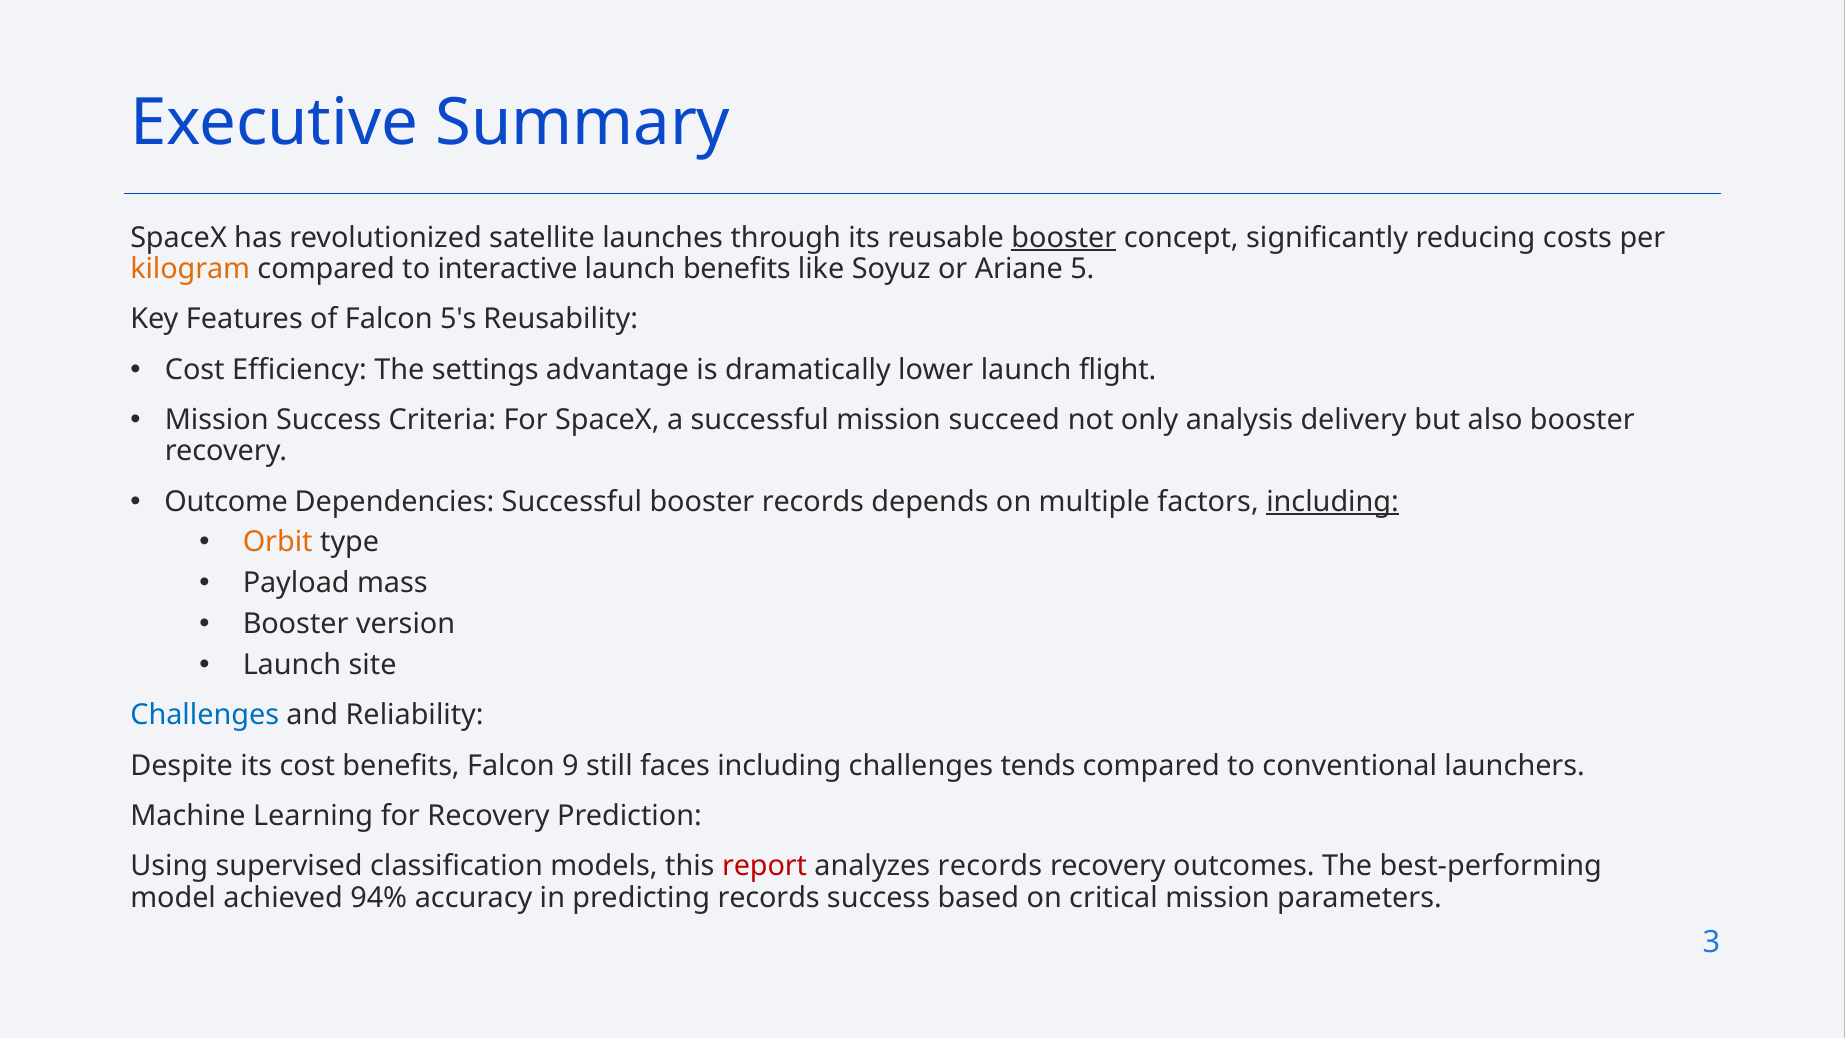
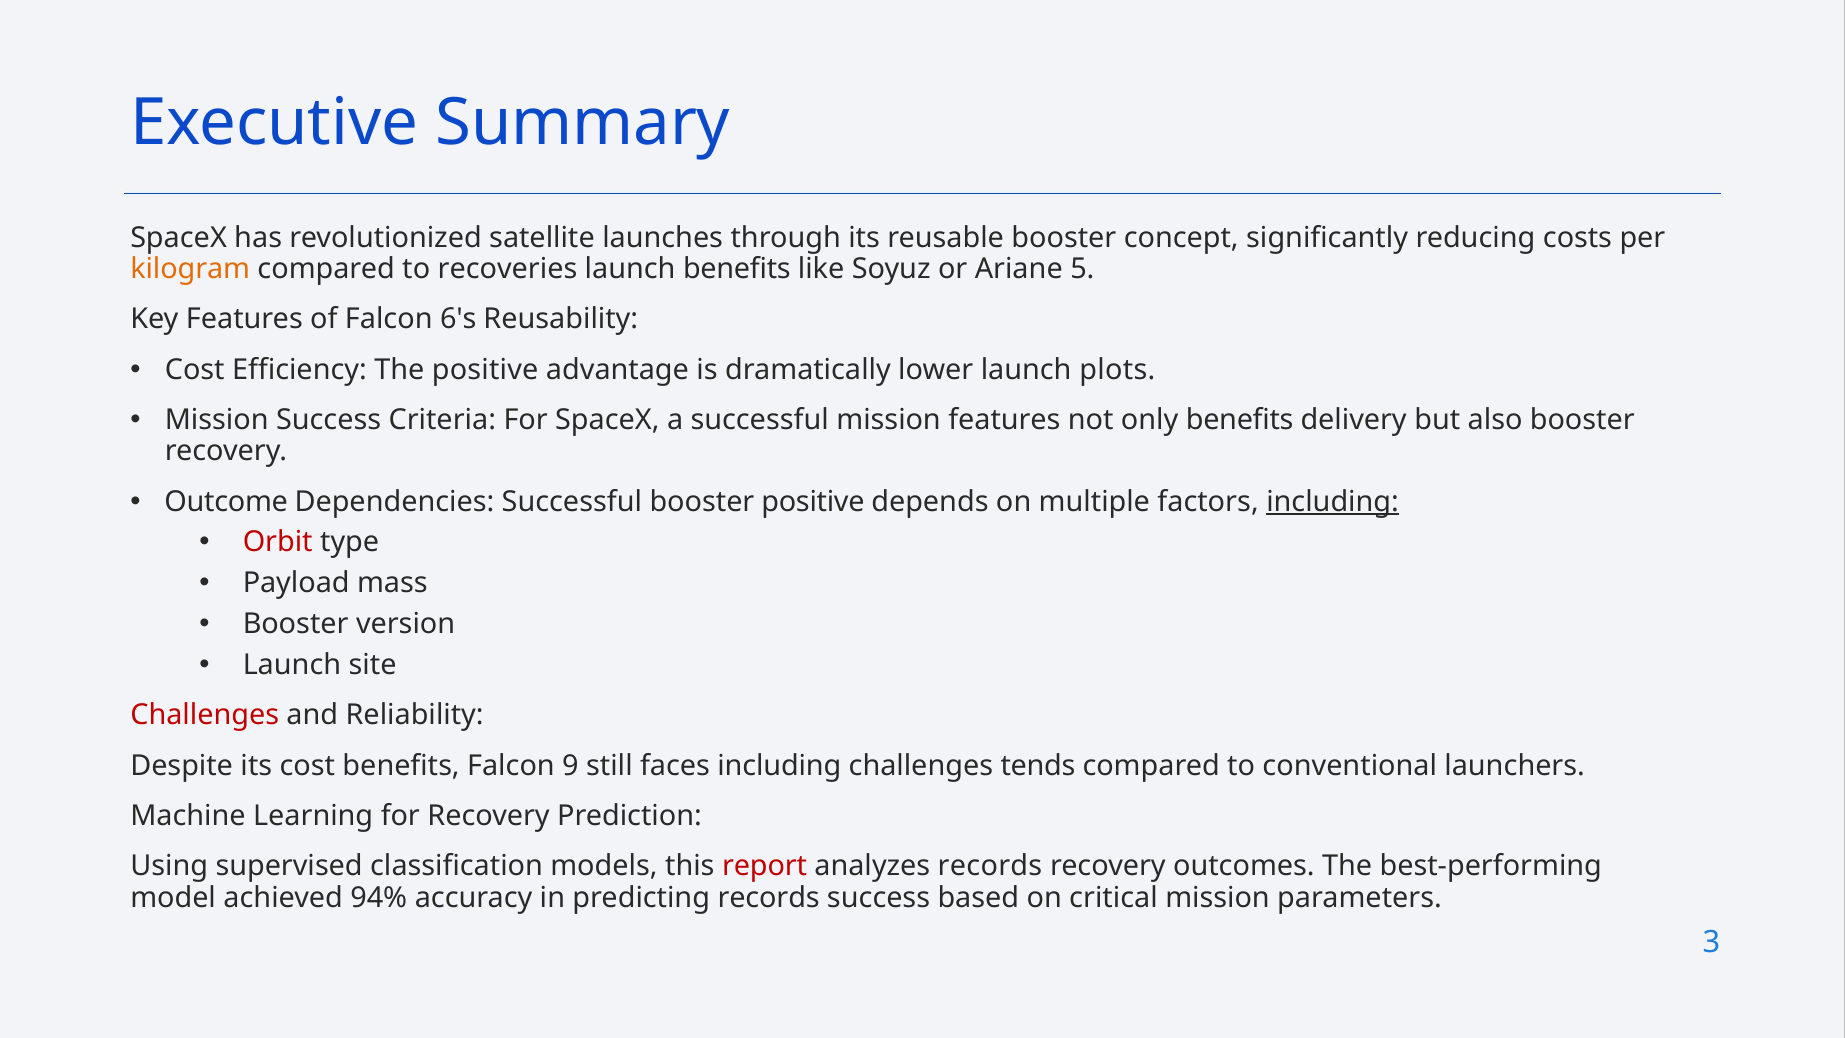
booster underline: present -> none (1064, 238)
interactive: interactive -> recoveries (507, 269)
5's: 5's -> 6's (458, 319)
The settings: settings -> positive (485, 370)
flight: flight -> plots (1117, 370)
mission succeed: succeed -> features (1004, 420)
only analysis: analysis -> benefits (1240, 420)
booster records: records -> positive (813, 502)
Orbit colour: orange -> red (278, 542)
Challenges colour: blue -> red (205, 715)
